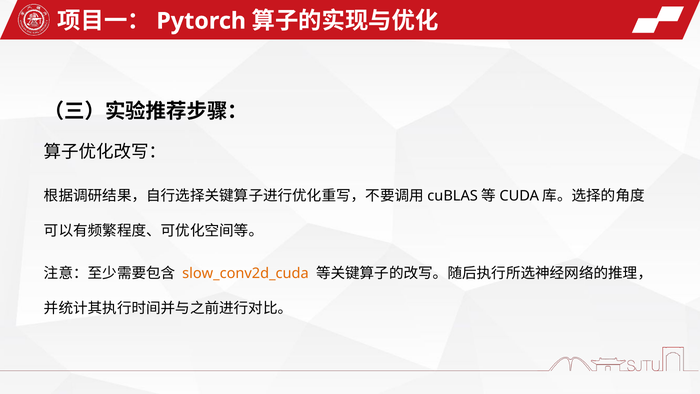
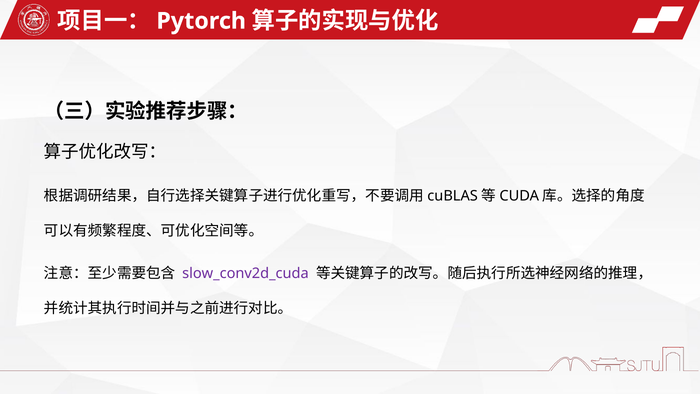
slow_conv2d_cuda colour: orange -> purple (245, 273)
